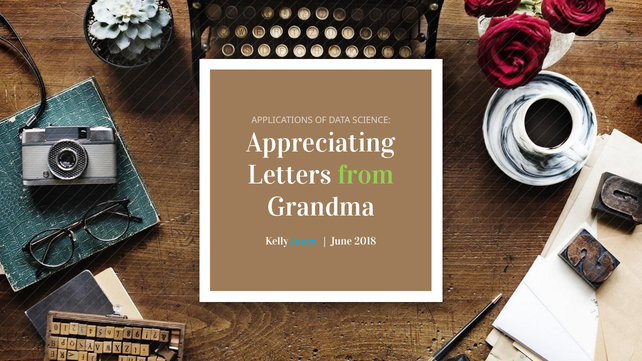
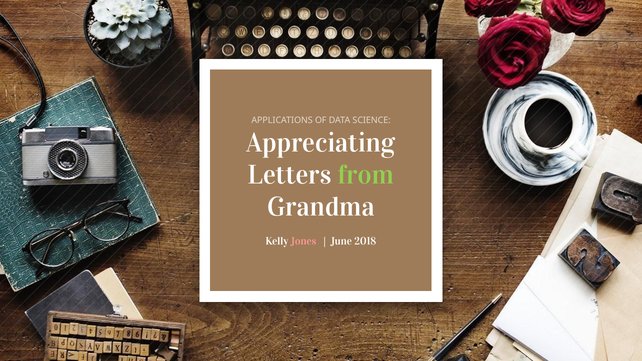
Jones colour: light blue -> pink (304, 241)
